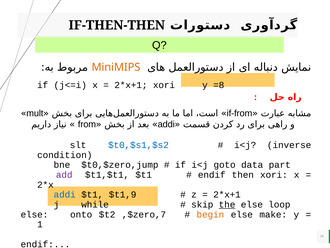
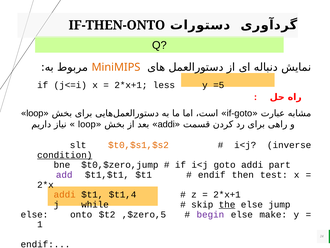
IF-THEN-THEN: IF-THEN-THEN -> IF-THEN-ONTO (117, 25)
xori: xori -> less (164, 85)
=8: =8 -> =5 (219, 85)
mult: mult -> loop (35, 113)
if-from: if-from -> if-goto (239, 113)
from: from -> loop (87, 124)
$t0,$s1,$s2 colour: blue -> orange (138, 145)
condition underline: none -> present (65, 155)
goto data: data -> addi (252, 165)
then xori: xori -> test (274, 175)
addi colour: blue -> orange (65, 194)
$t1,9: $t1,9 -> $t1,4 (123, 194)
loop: loop -> jump (279, 204)
,$zero,7: ,$zero,7 -> ,$zero,5 (144, 214)
begin colour: orange -> purple (210, 214)
